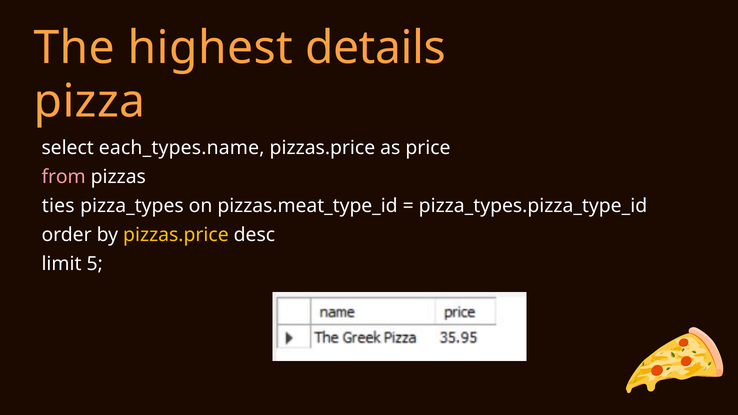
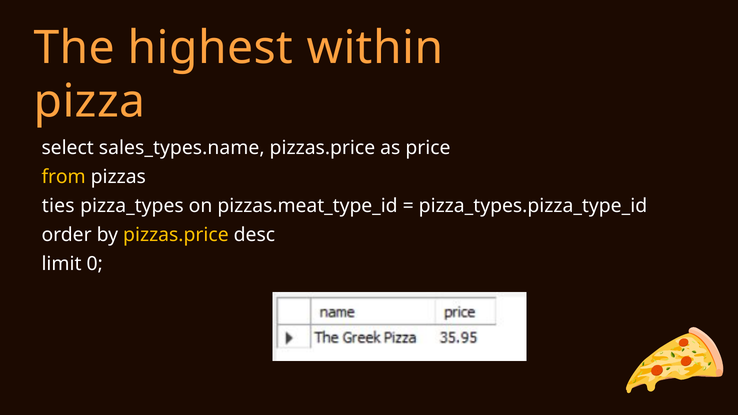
details: details -> within (375, 48)
each_types.name: each_types.name -> sales_types.name (182, 148)
from colour: pink -> yellow (64, 177)
5: 5 -> 0 (95, 264)
